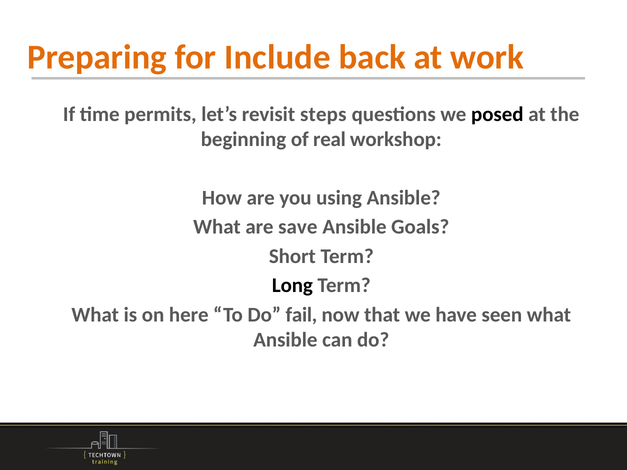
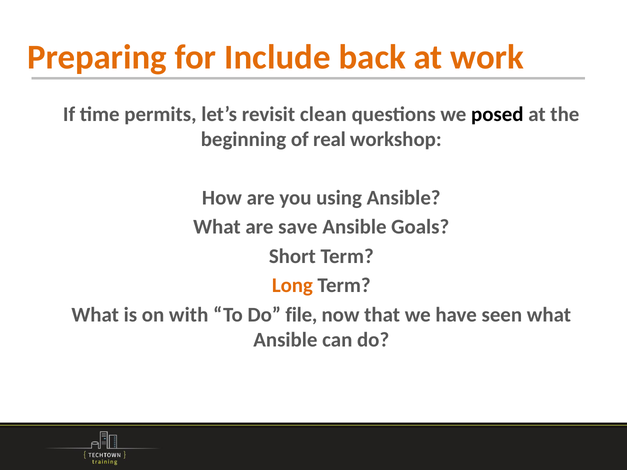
steps: steps -> clean (323, 114)
Long colour: black -> orange (292, 286)
here: here -> with (189, 315)
fail: fail -> file (301, 315)
